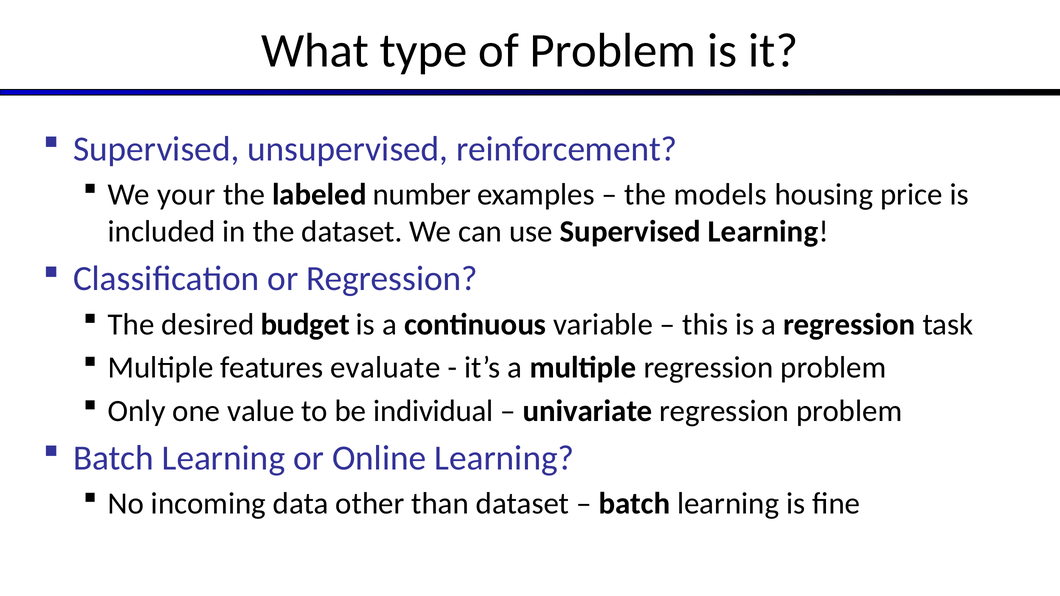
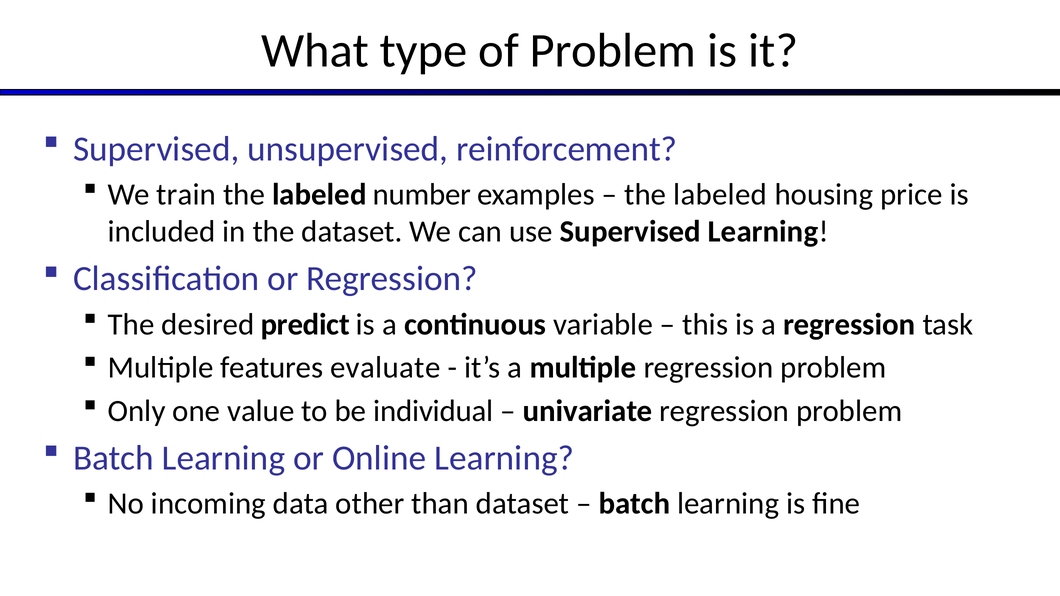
your: your -> train (186, 195)
models: models -> labeled (720, 195)
budget: budget -> predict (305, 325)
